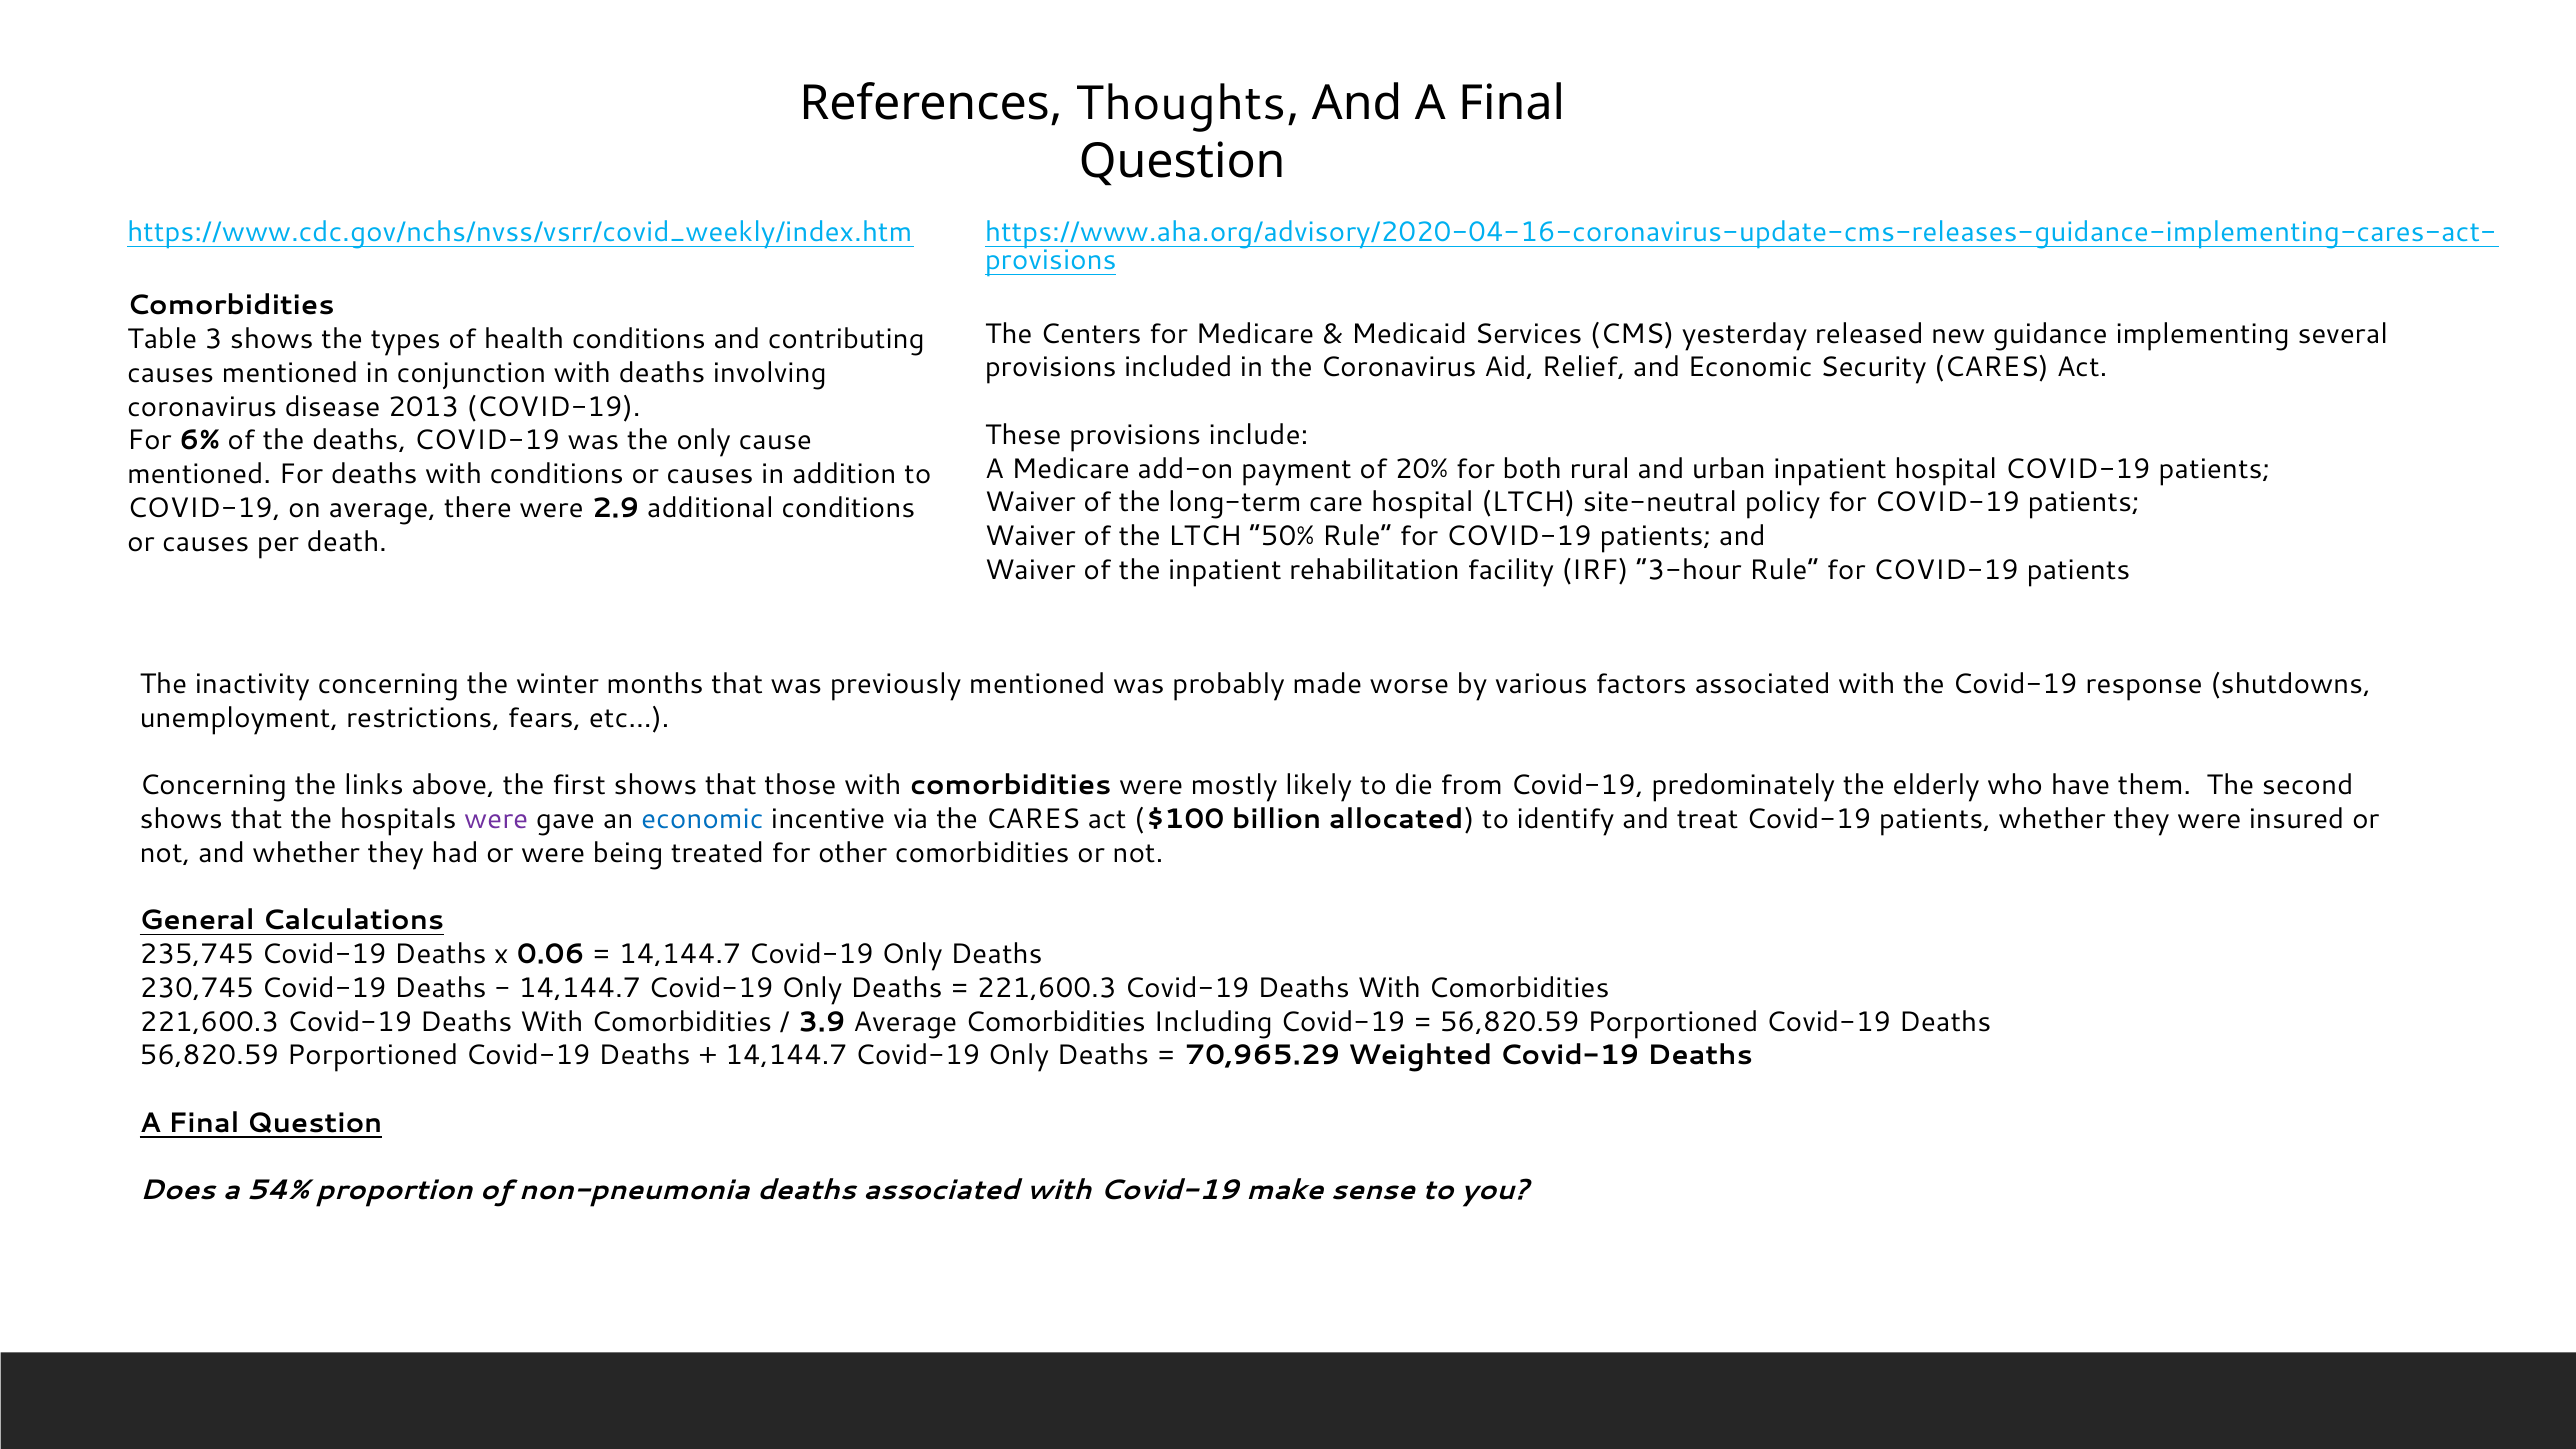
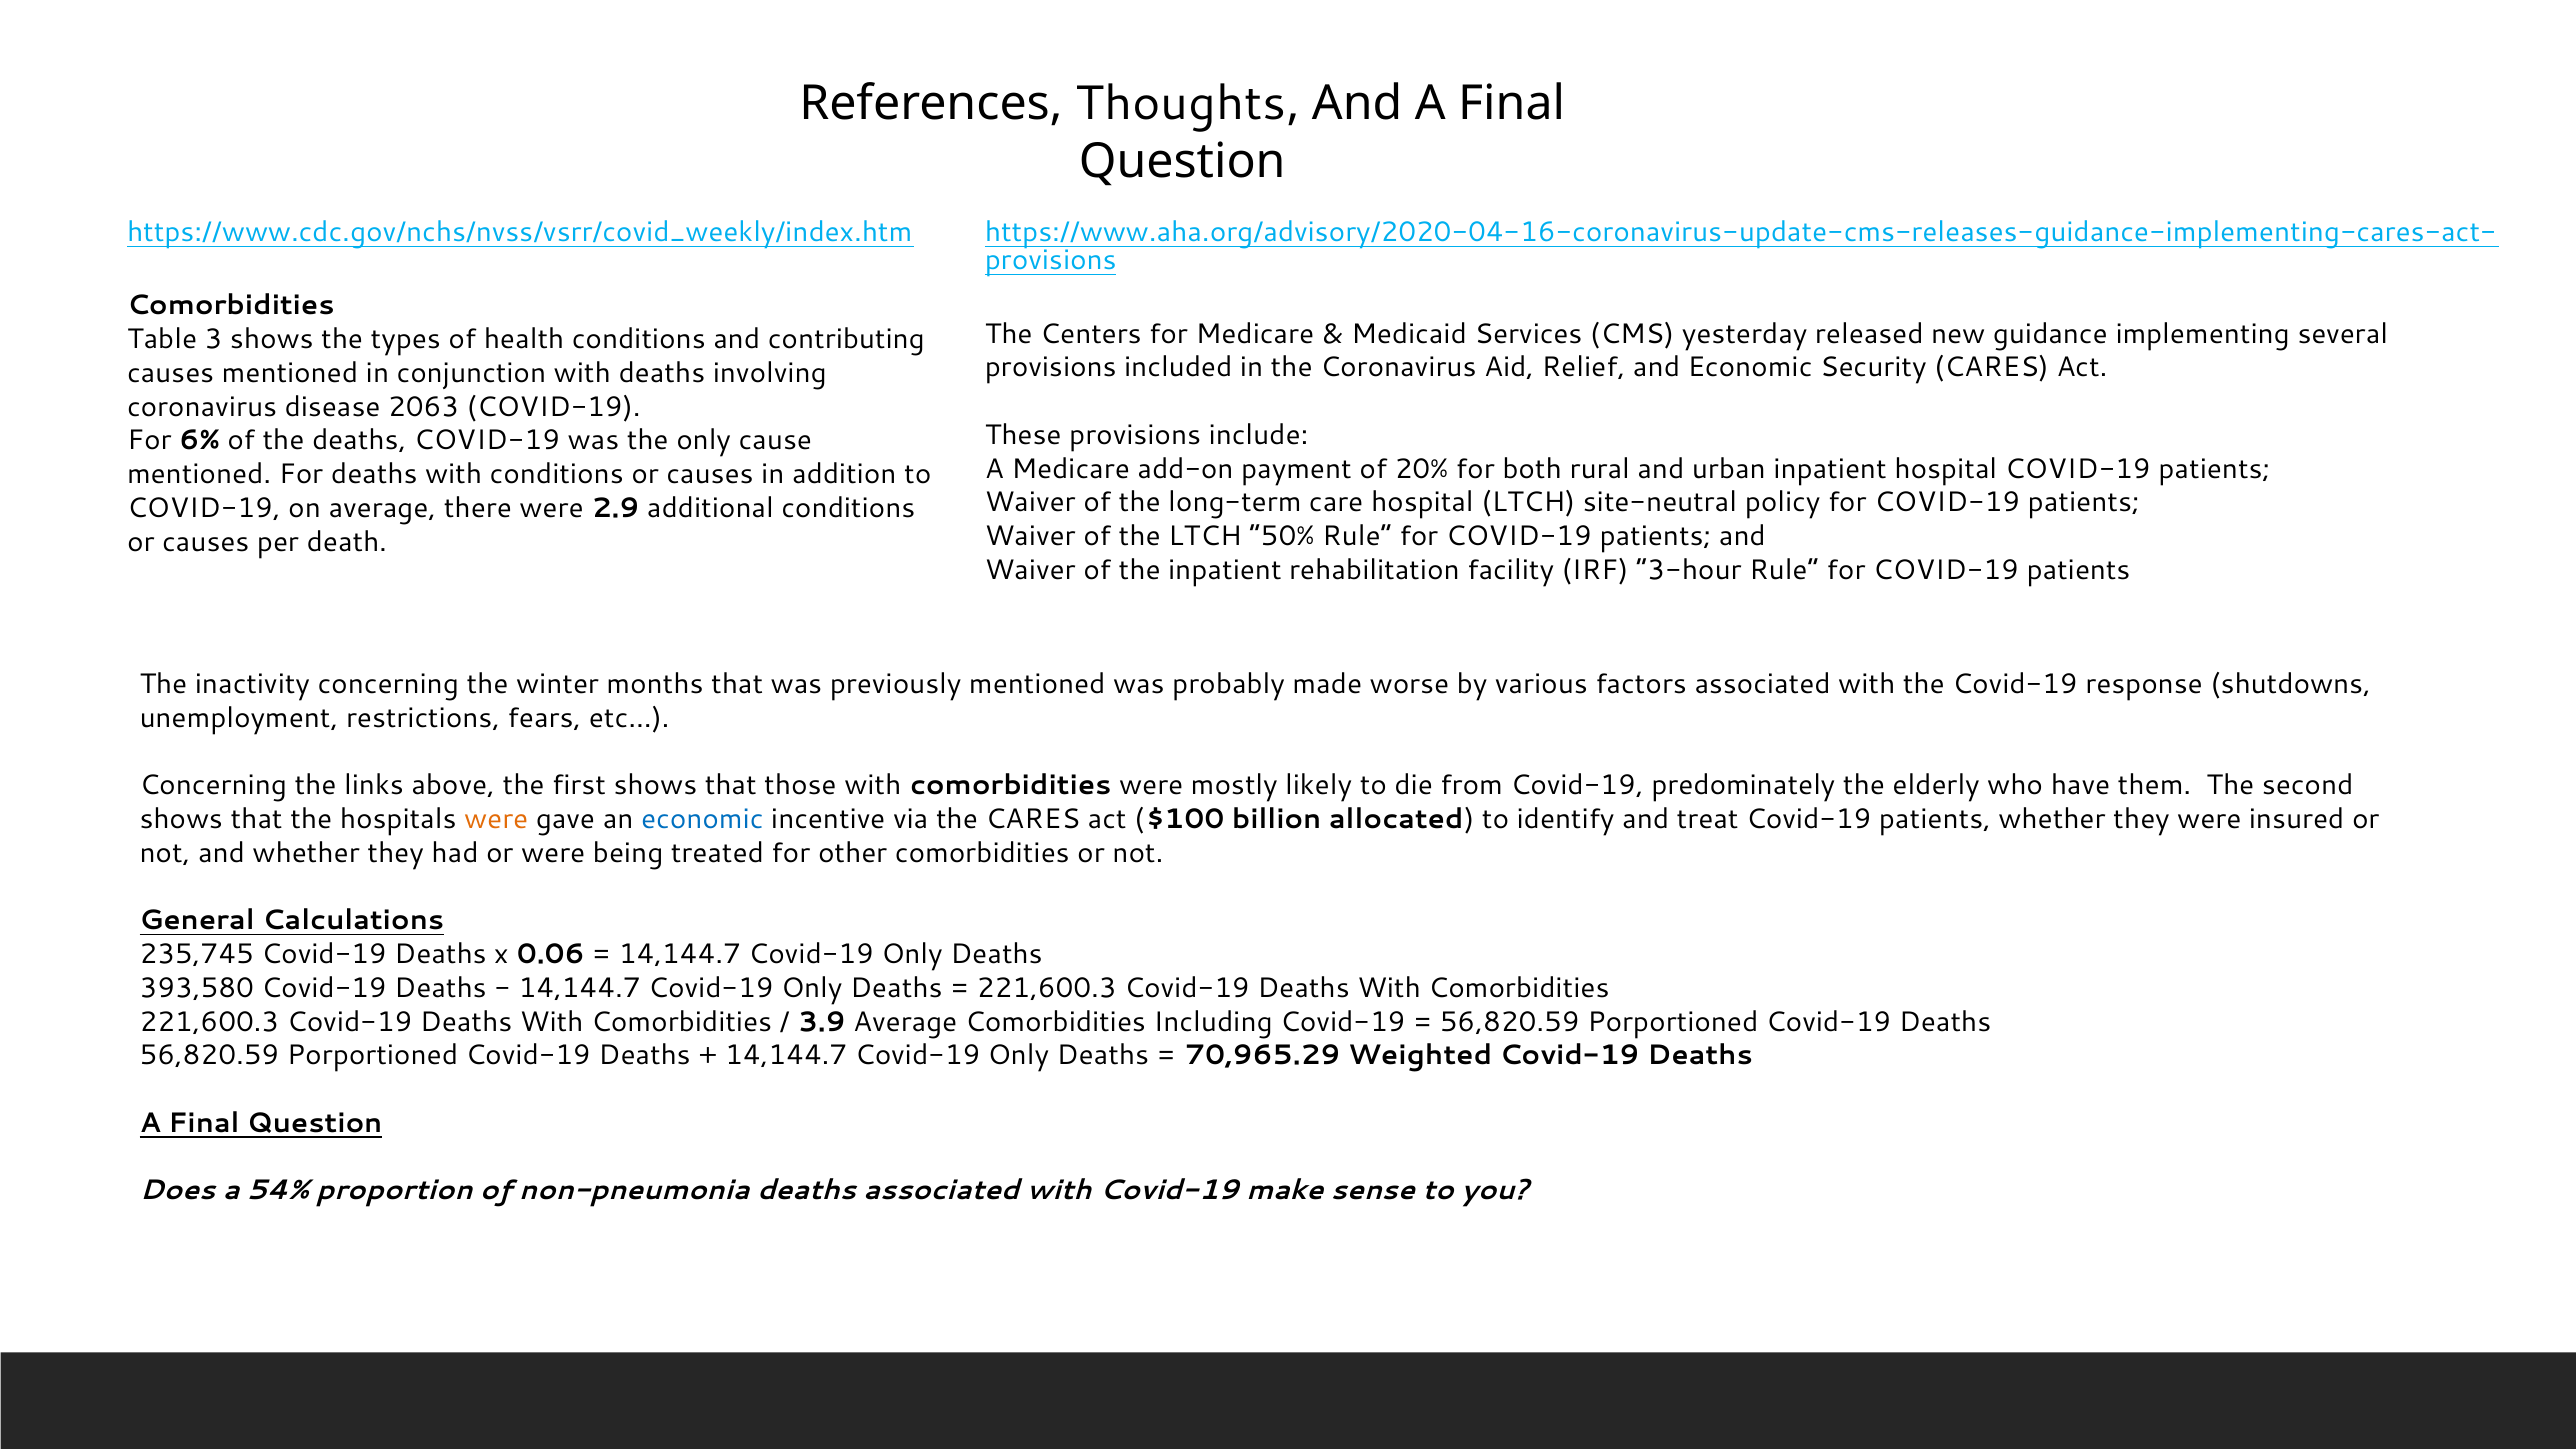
2013: 2013 -> 2063 (424, 407)
were colour: purple -> orange (496, 819)
230,745: 230,745 -> 393,580 (197, 988)
